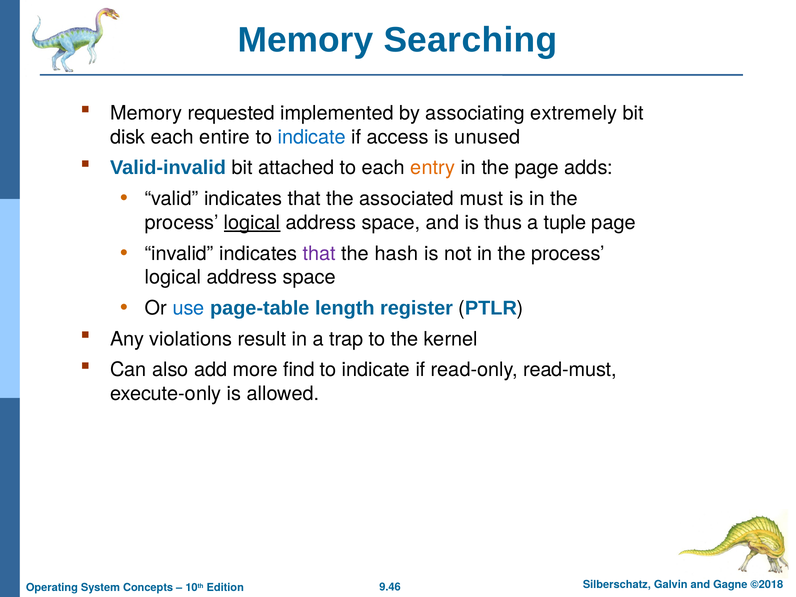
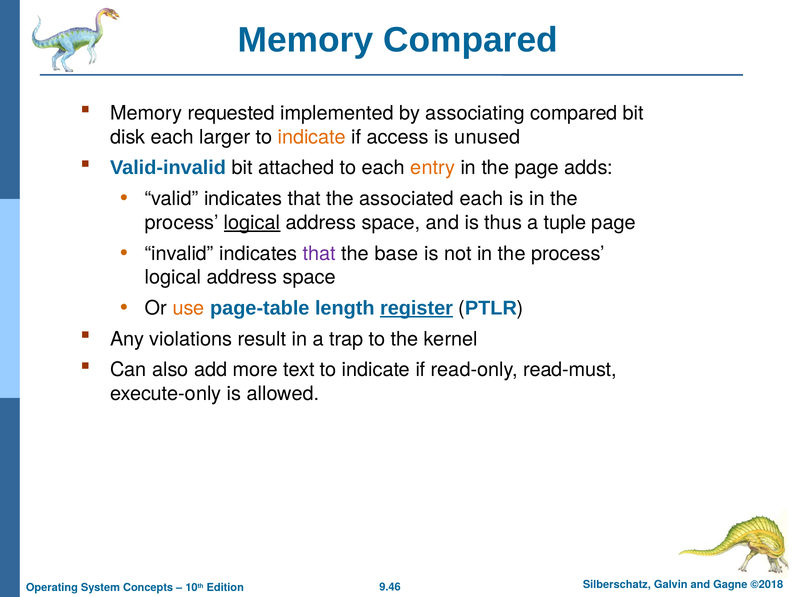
Memory Searching: Searching -> Compared (471, 40)
associating extremely: extremely -> compared (574, 113)
entire: entire -> larger (225, 137)
indicate colour: blue -> orange (312, 137)
associated must: must -> each (482, 199)
hash: hash -> base (396, 253)
use colour: blue -> orange (189, 308)
register underline: none -> present (416, 308)
find: find -> text (299, 370)
